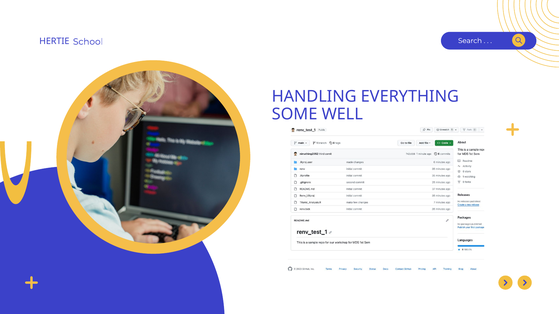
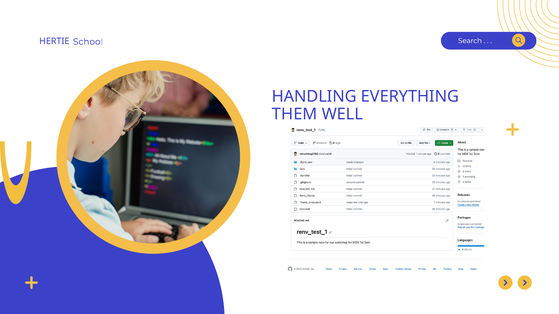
SOME: SOME -> THEM (295, 114)
